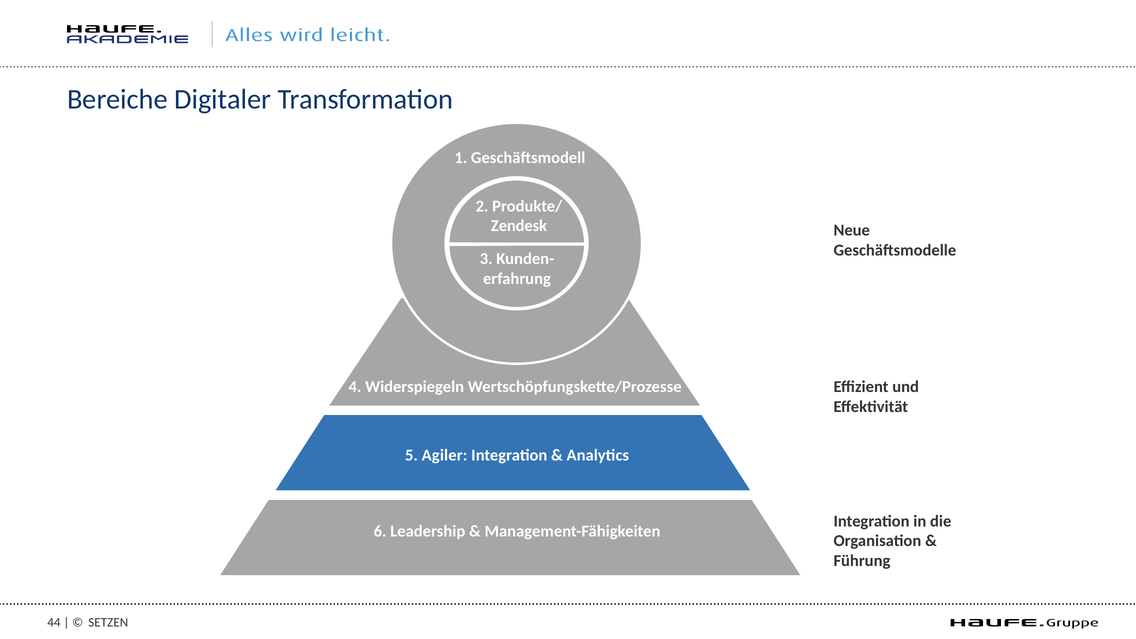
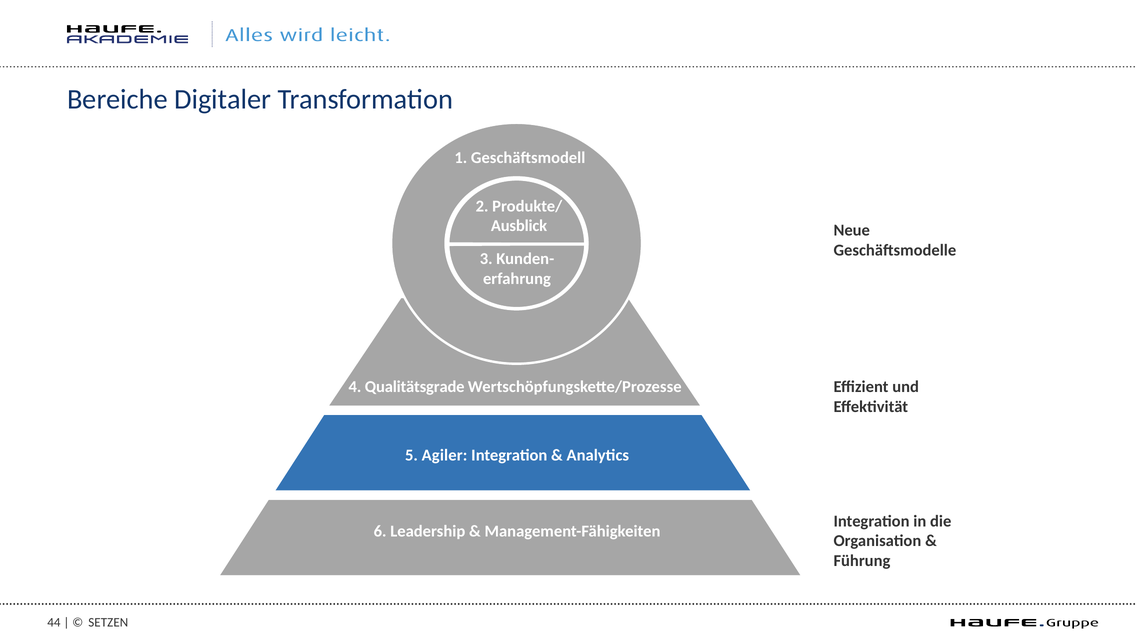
Zendesk: Zendesk -> Ausblick (519, 226)
Widerspiegeln: Widerspiegeln -> Qualitätsgrade (415, 387)
